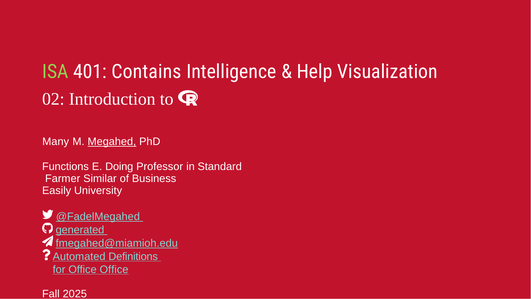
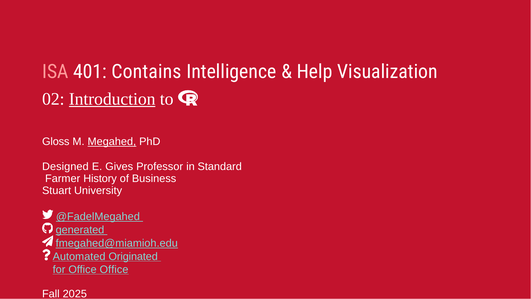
ISA colour: light green -> pink (55, 72)
Introduction underline: none -> present (112, 99)
Many: Many -> Gloss (56, 142)
Functions: Functions -> Designed (65, 166)
Doing: Doing -> Gives (119, 166)
Similar: Similar -> History (100, 178)
Easily: Easily -> Stuart (57, 190)
Definitions: Definitions -> Originated (133, 256)
